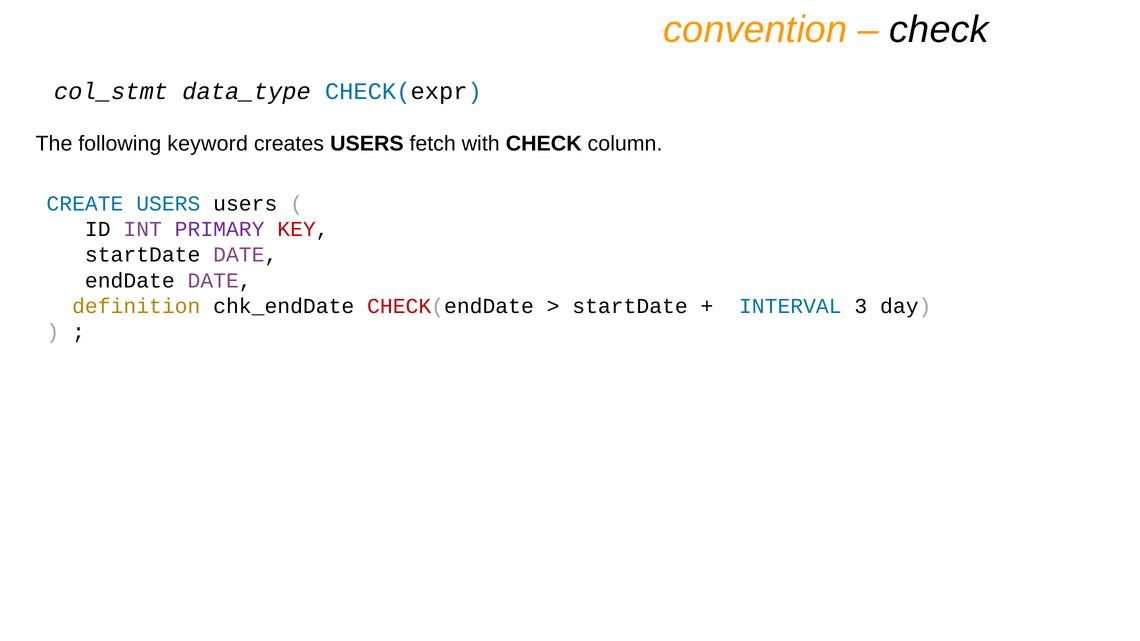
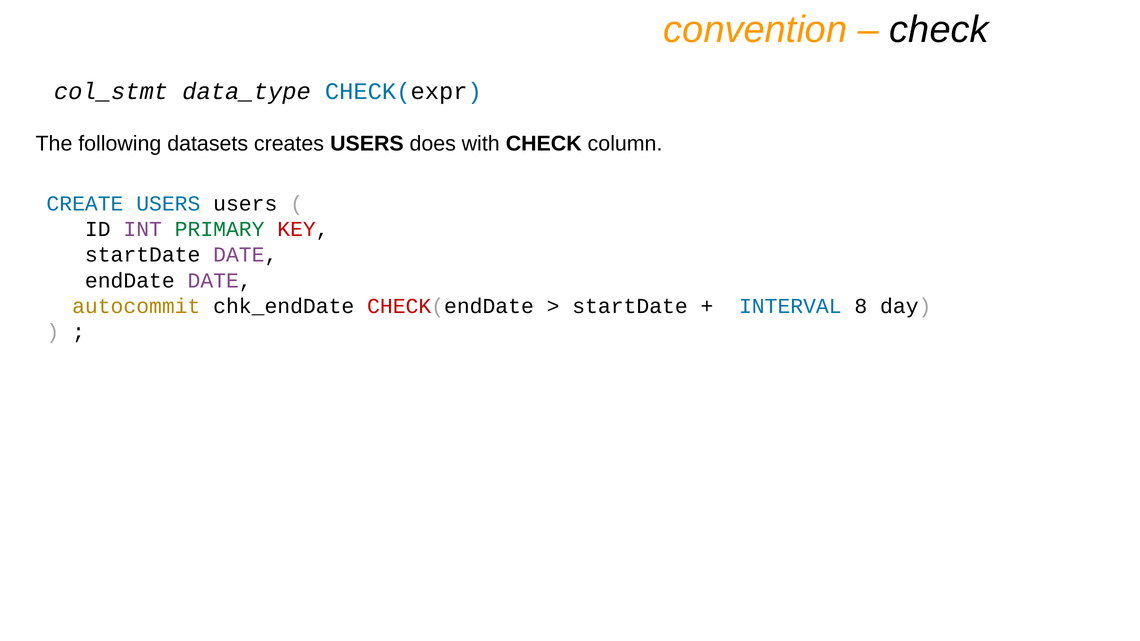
keyword: keyword -> datasets (208, 144)
fetch: fetch -> does (433, 144)
PRIMARY colour: purple -> green (220, 229)
definition: definition -> autocommit (136, 306)
3: 3 -> 8 (861, 306)
